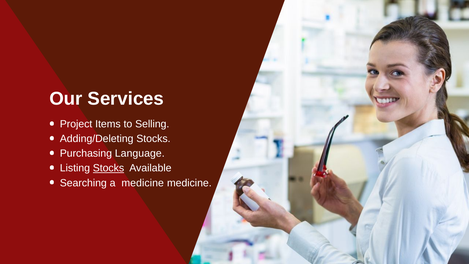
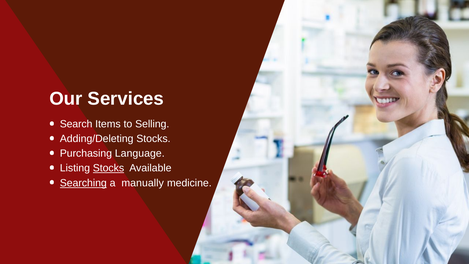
Project: Project -> Search (76, 124)
Searching underline: none -> present (83, 183)
a medicine: medicine -> manually (143, 183)
